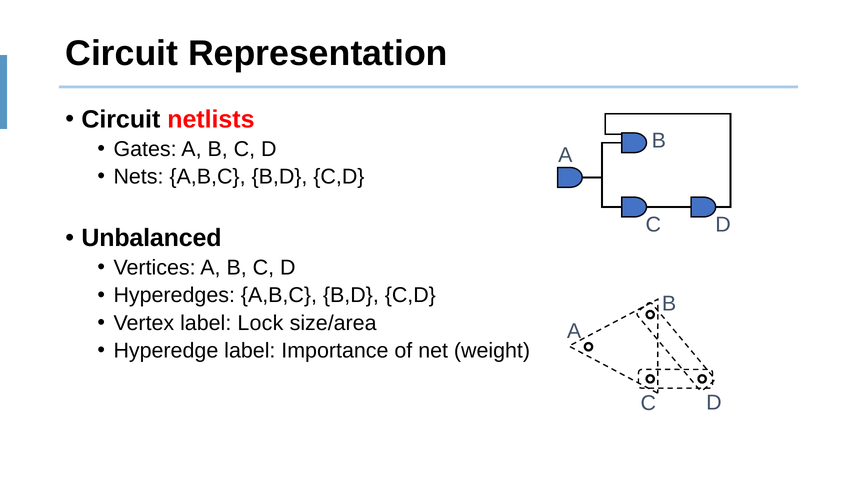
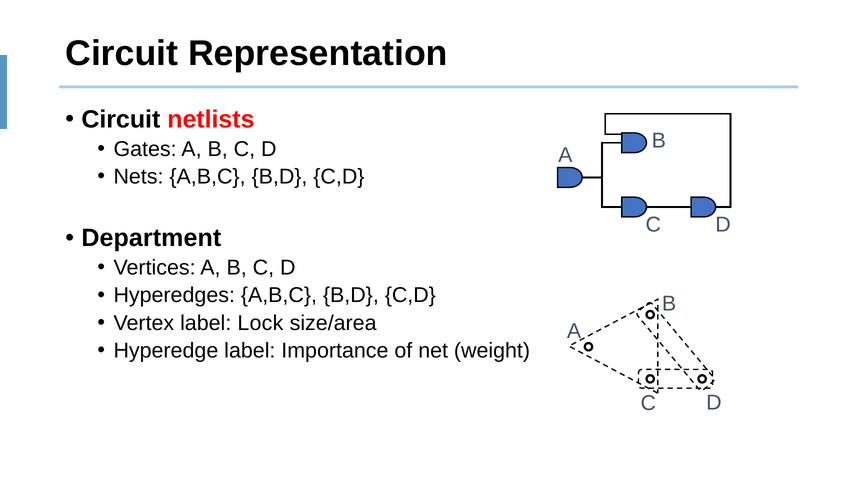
Unbalanced: Unbalanced -> Department (151, 238)
